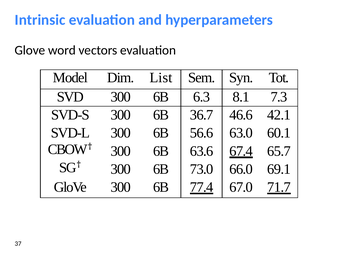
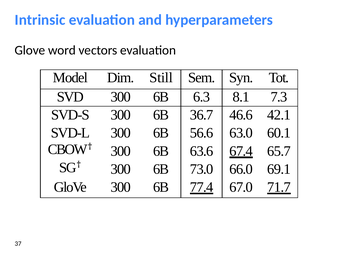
List: List -> Still (161, 78)
